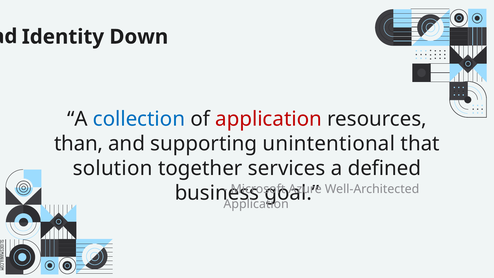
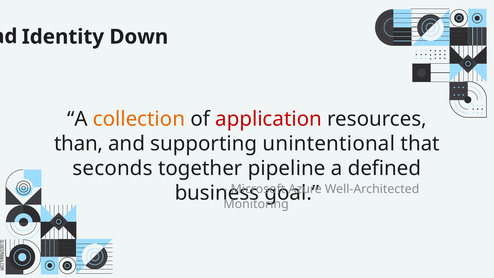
collection colour: blue -> orange (139, 119)
solution: solution -> seconds (113, 168)
services: services -> pipeline (287, 168)
Application: Application -> Monitoring (256, 204)
